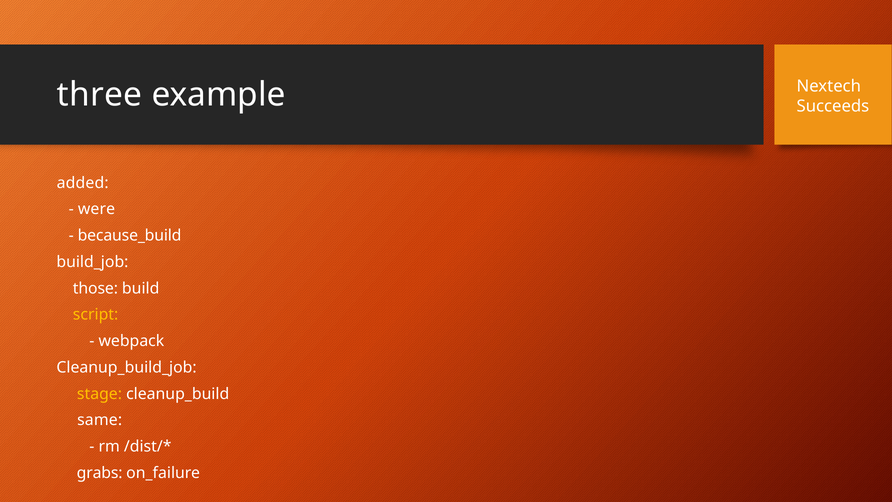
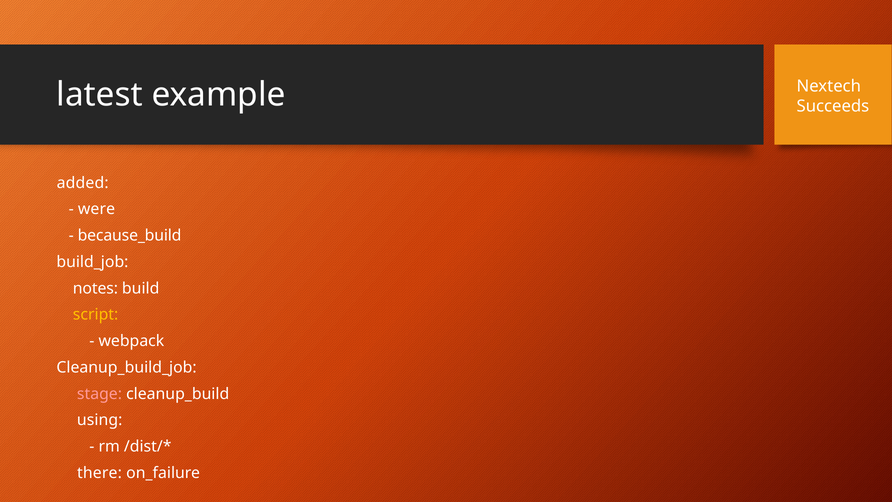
three: three -> latest (100, 94)
those: those -> notes (95, 288)
stage colour: yellow -> pink (99, 394)
same: same -> using (100, 420)
grabs: grabs -> there (99, 473)
